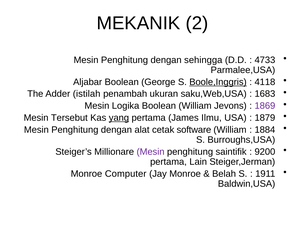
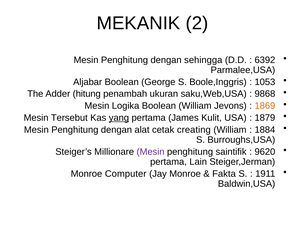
4733: 4733 -> 6392 (265, 60)
Boole,Inggris underline: present -> none (218, 82)
4118: 4118 -> 1053 (265, 82)
istilah: istilah -> hitung (87, 94)
1683: 1683 -> 9868 (265, 94)
1869 colour: purple -> orange (265, 106)
Ilmu: Ilmu -> Kulit (212, 118)
software: software -> creating (194, 130)
9200: 9200 -> 9620 (265, 152)
Belah: Belah -> Fakta (224, 174)
